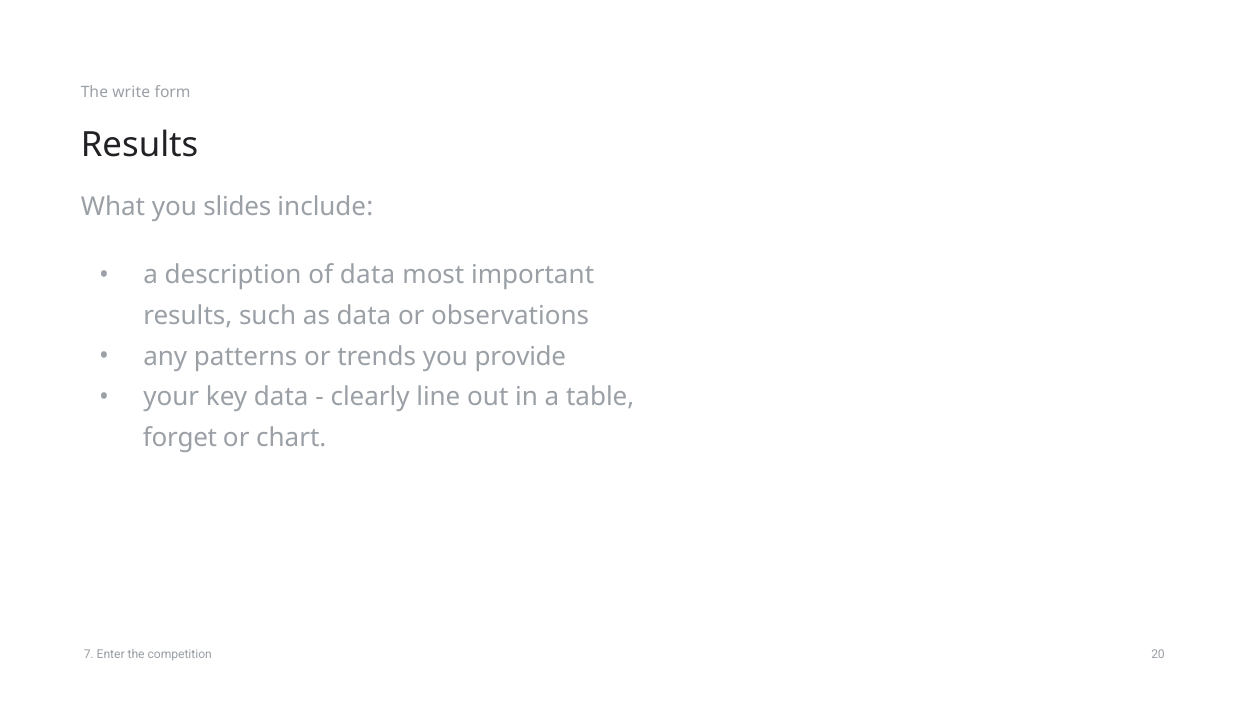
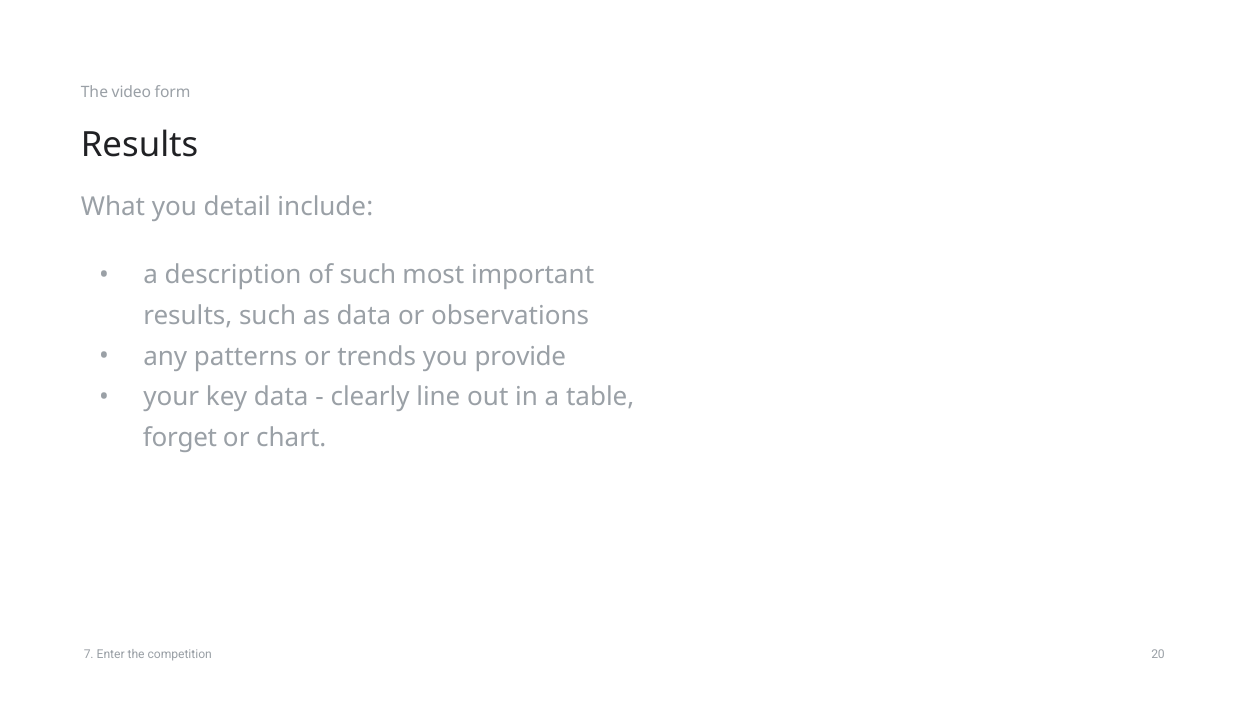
write: write -> video (131, 93)
slides: slides -> detail (237, 207)
of data: data -> such (368, 275)
